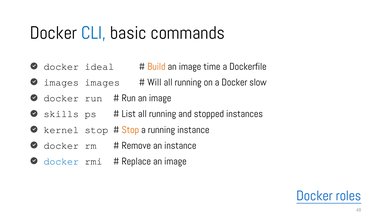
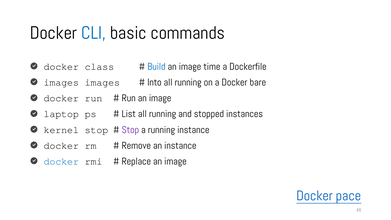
ideal: ideal -> class (99, 67)
Build colour: orange -> blue (156, 67)
Will: Will -> Into (154, 82)
slow: slow -> bare (258, 82)
skills: skills -> laptop (61, 114)
Stop colour: orange -> purple (130, 130)
roles: roles -> pace (349, 196)
